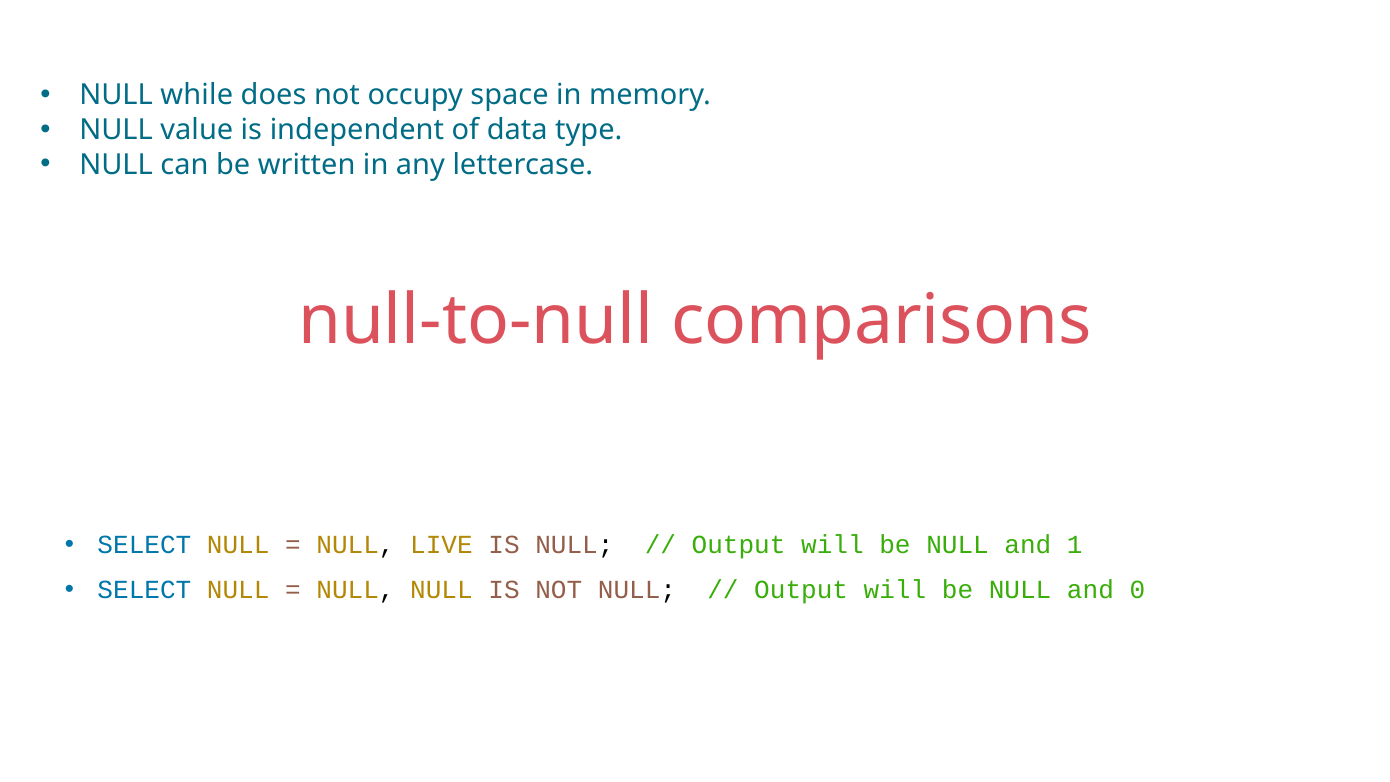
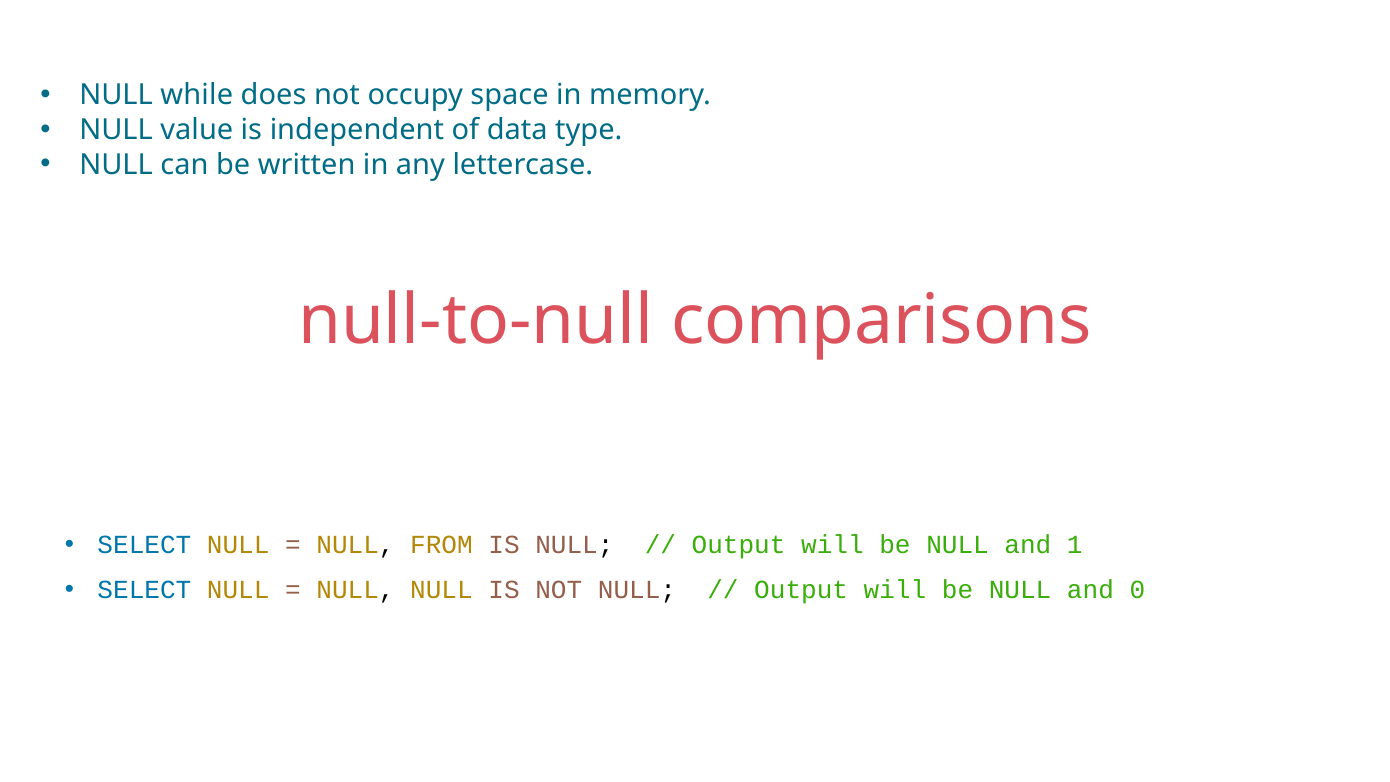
LIVE: LIVE -> FROM (441, 545)
